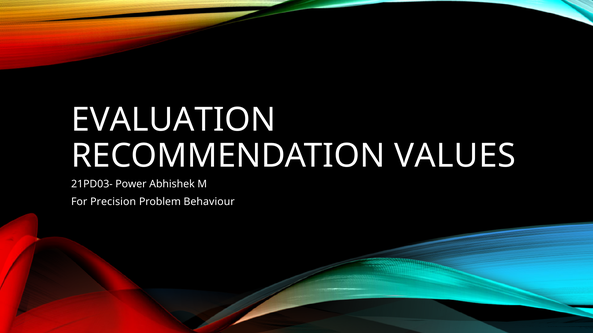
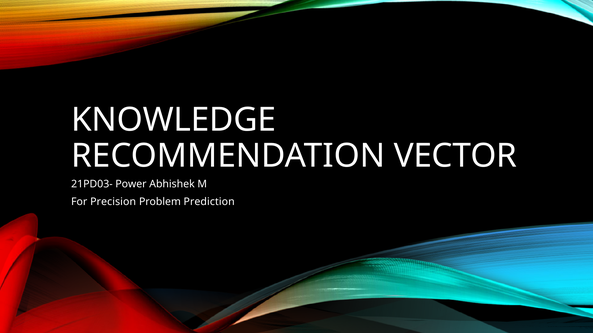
EVALUATION: EVALUATION -> KNOWLEDGE (174, 120)
VALUES: VALUES -> VECTOR (455, 156)
Behaviour: Behaviour -> Prediction (209, 202)
